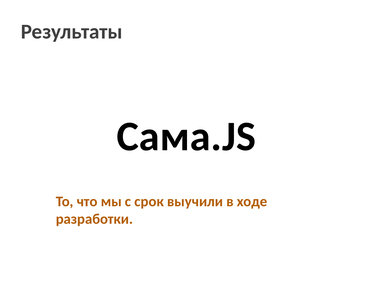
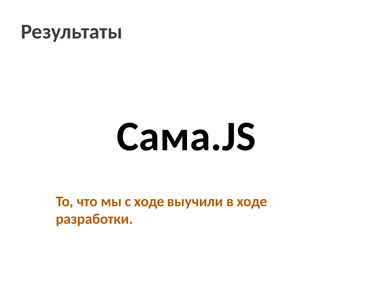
с срок: срок -> ходе (149, 201)
